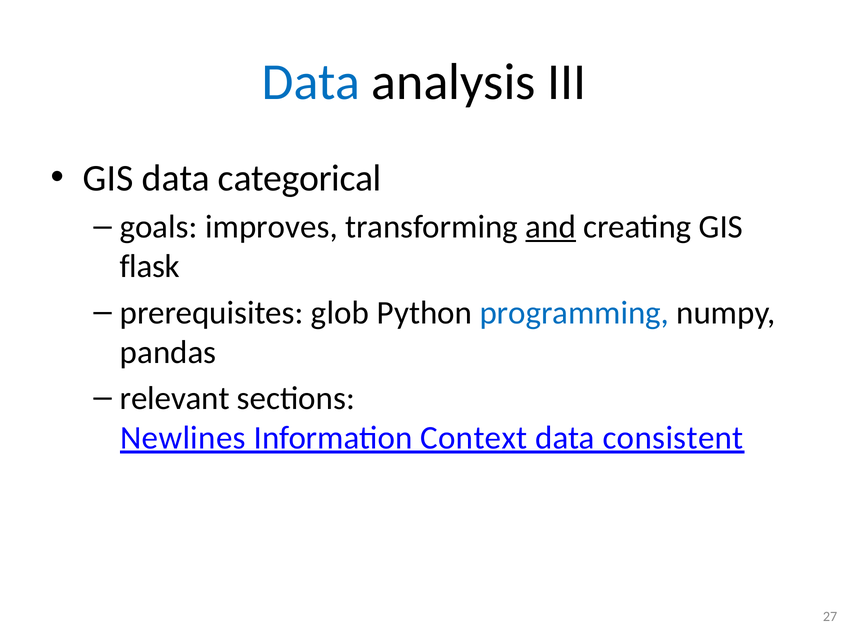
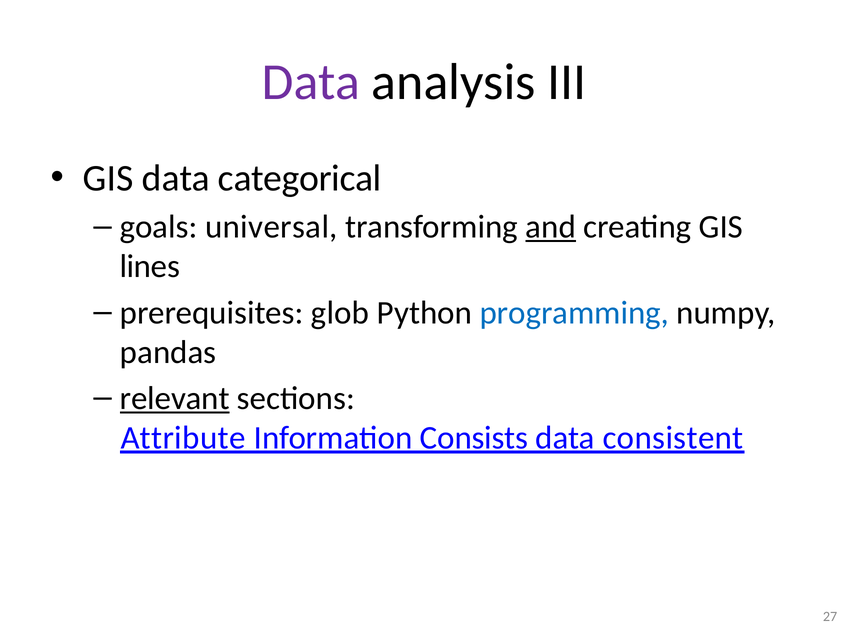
Data colour: blue -> purple (311, 82)
improves: improves -> universal (271, 227)
flask: flask -> lines (150, 266)
relevant underline: none -> present (175, 398)
Newlines: Newlines -> Attribute (183, 438)
Context: Context -> Consists (474, 438)
